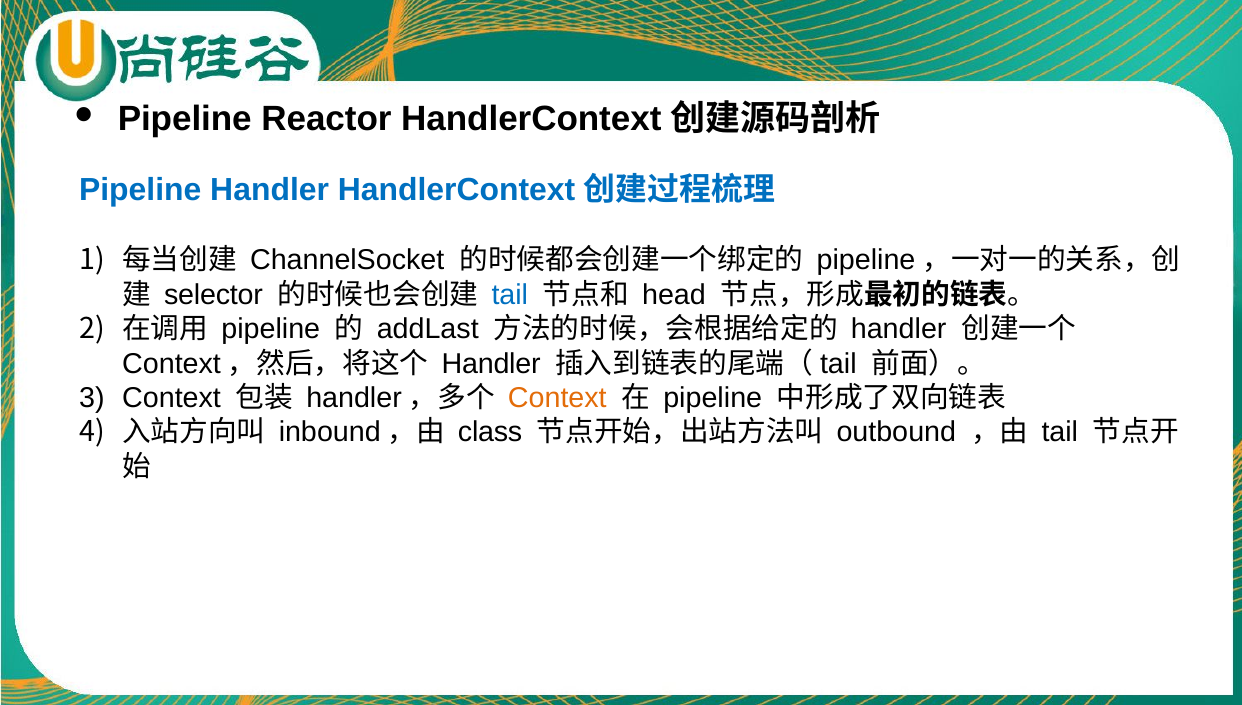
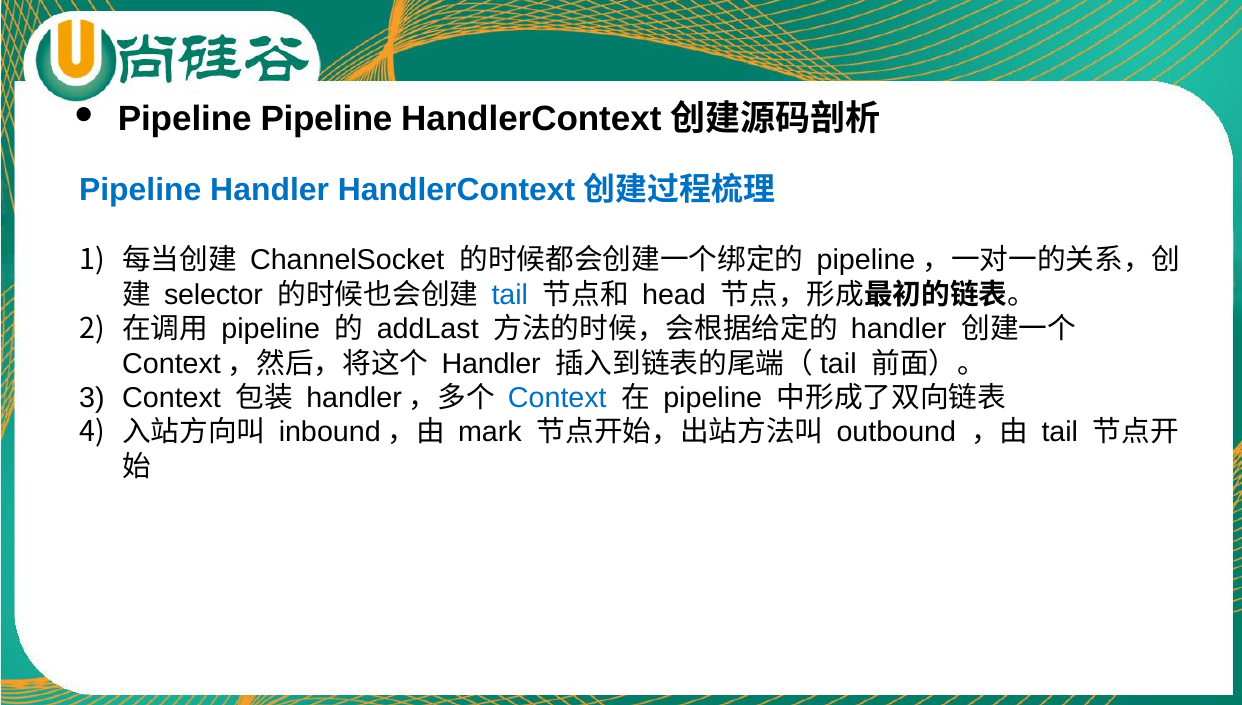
Pipeline Reactor: Reactor -> Pipeline (327, 119)
Context colour: orange -> blue (557, 398)
class: class -> mark (490, 432)
